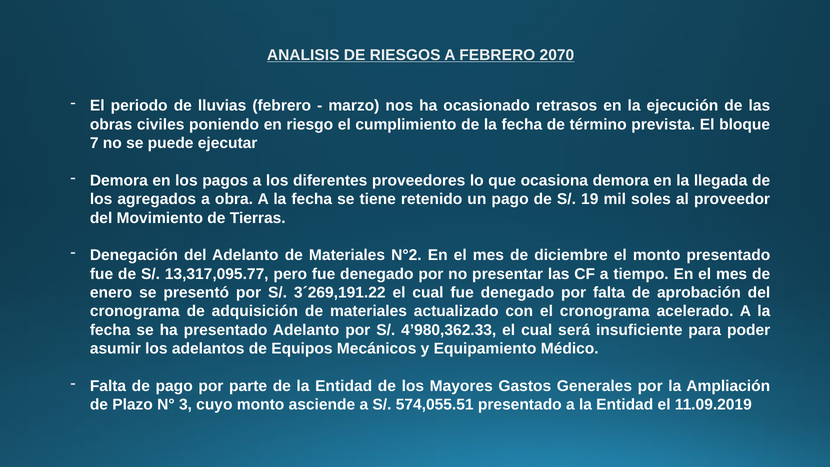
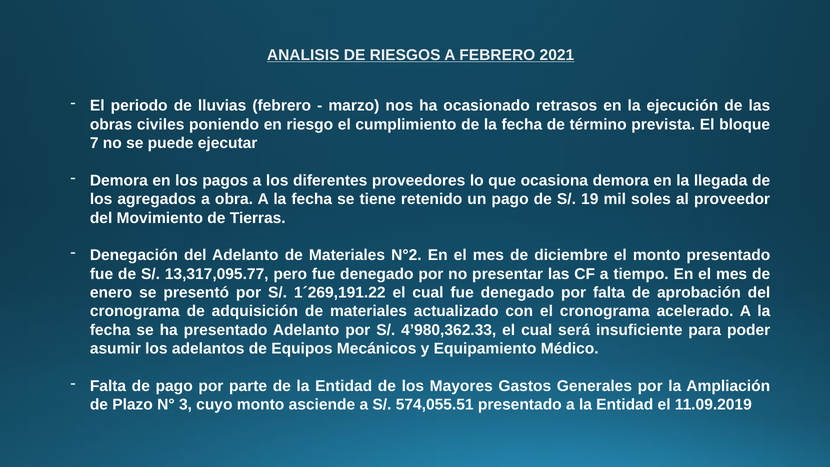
2070: 2070 -> 2021 (557, 55)
3´269,191.22: 3´269,191.22 -> 1´269,191.22 (340, 293)
